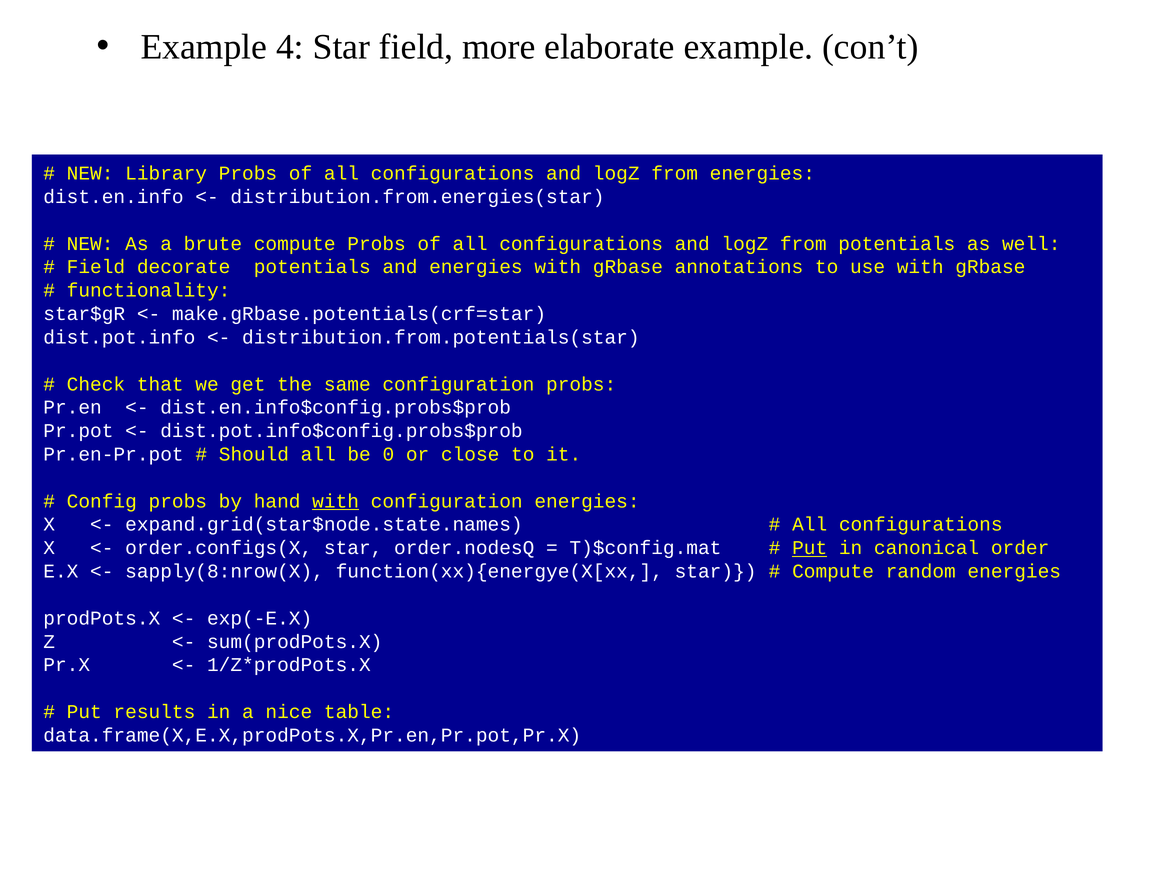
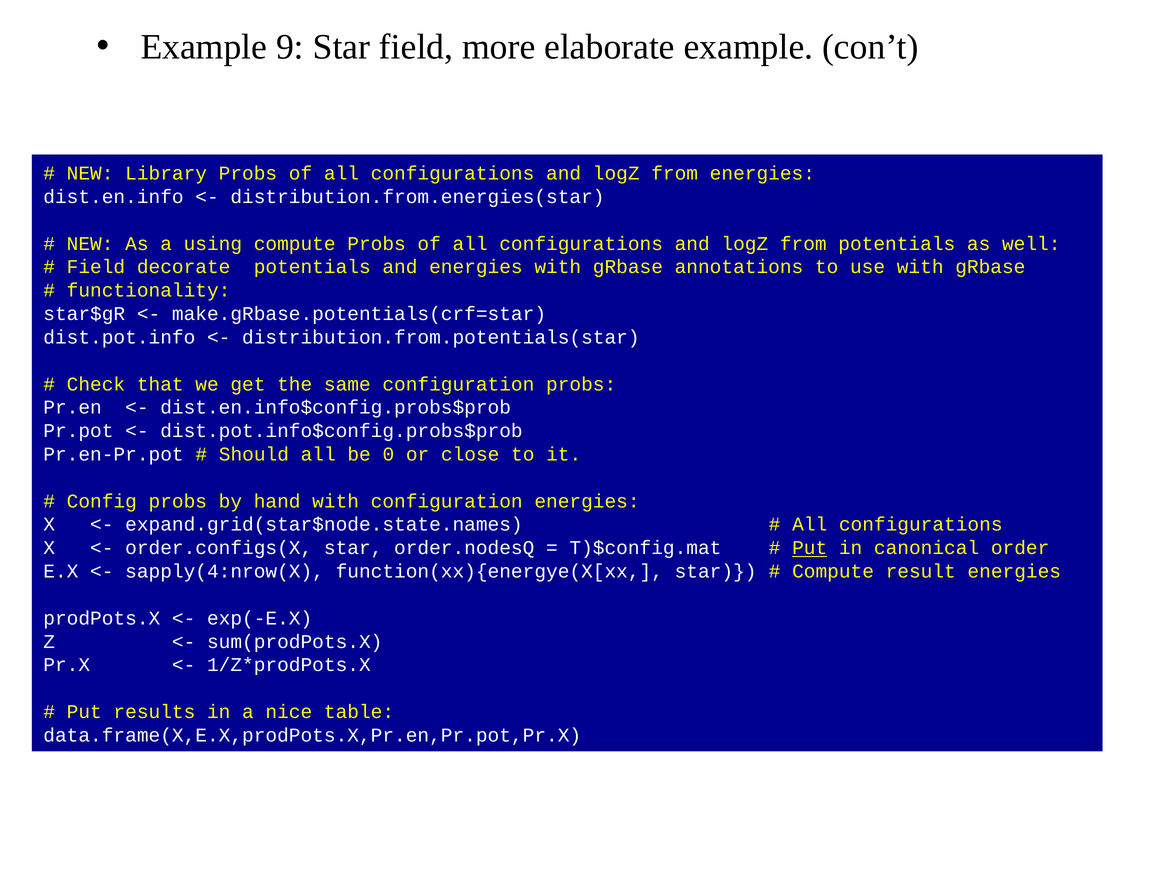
4: 4 -> 9 (290, 47)
brute: brute -> using (213, 243)
with underline: present -> none (336, 501)
sapply(8:nrow(X: sapply(8:nrow(X -> sapply(4:nrow(X (225, 571)
random: random -> result (921, 571)
